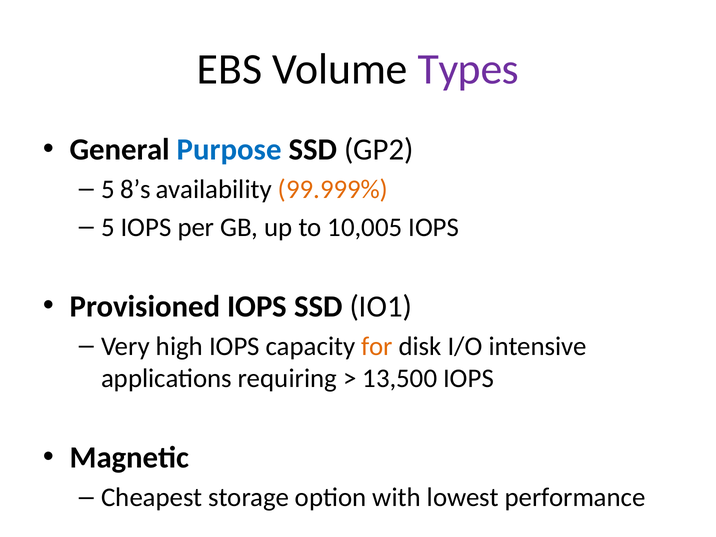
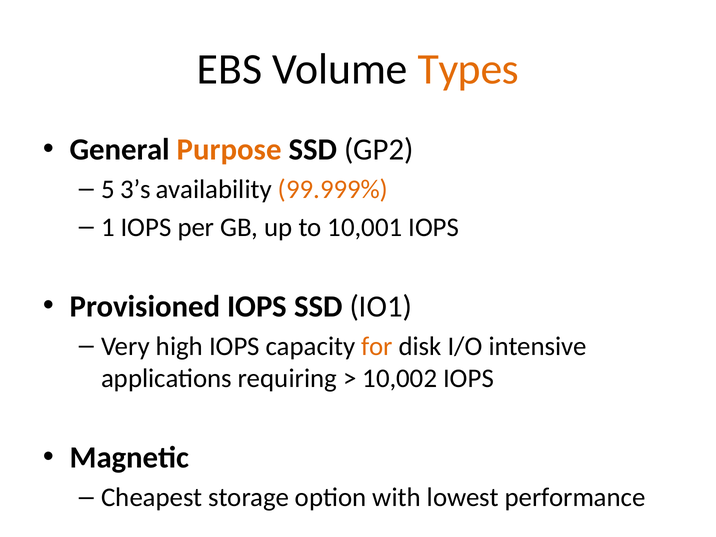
Types colour: purple -> orange (468, 69)
Purpose colour: blue -> orange (229, 150)
8’s: 8’s -> 3’s (135, 189)
5: 5 -> 1 (108, 227)
10,005: 10,005 -> 10,001 (365, 227)
13,500: 13,500 -> 10,002 (400, 379)
